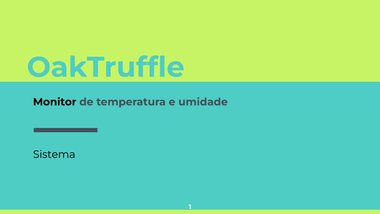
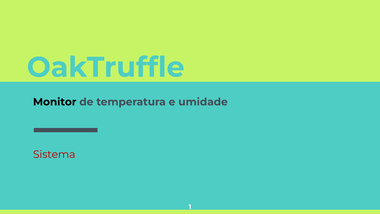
Sistema colour: black -> red (54, 154)
